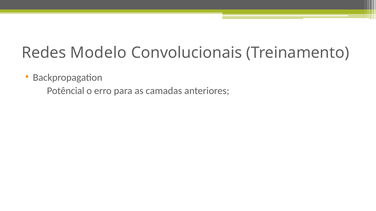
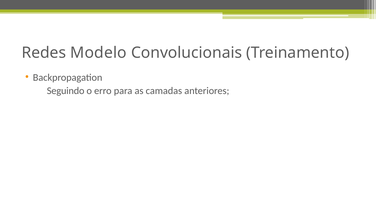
Potêncial: Potêncial -> Seguindo (66, 91)
